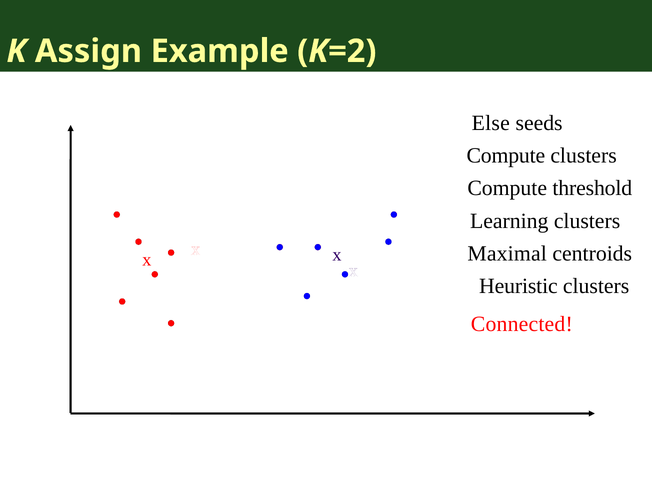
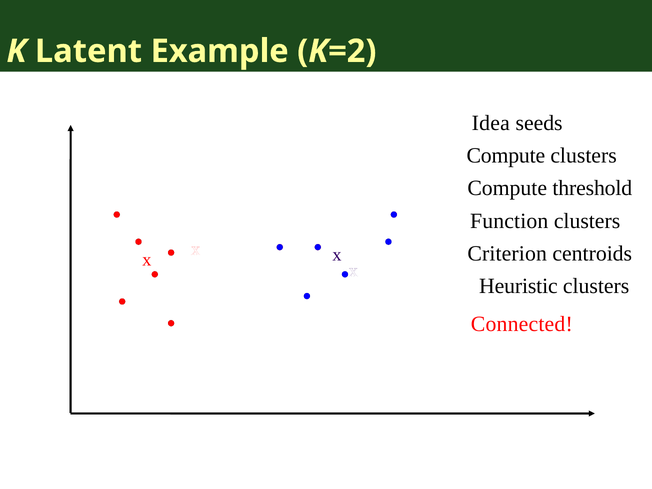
Assign: Assign -> Latent (88, 51)
Else: Else -> Idea (491, 123)
Learning: Learning -> Function (509, 221)
Maximal: Maximal -> Criterion (507, 253)
